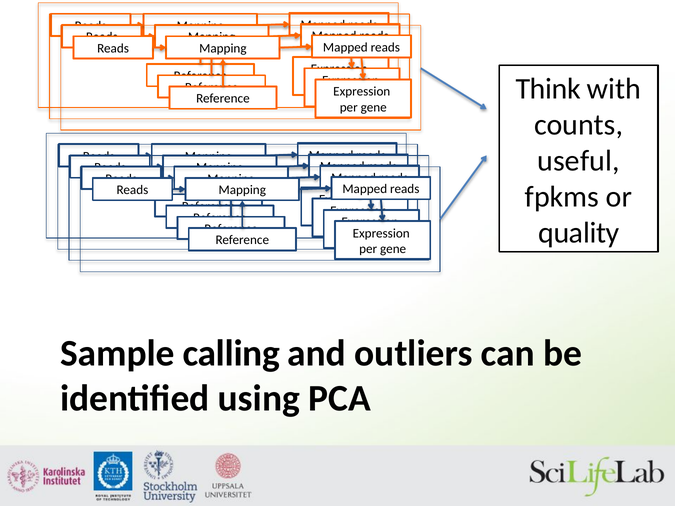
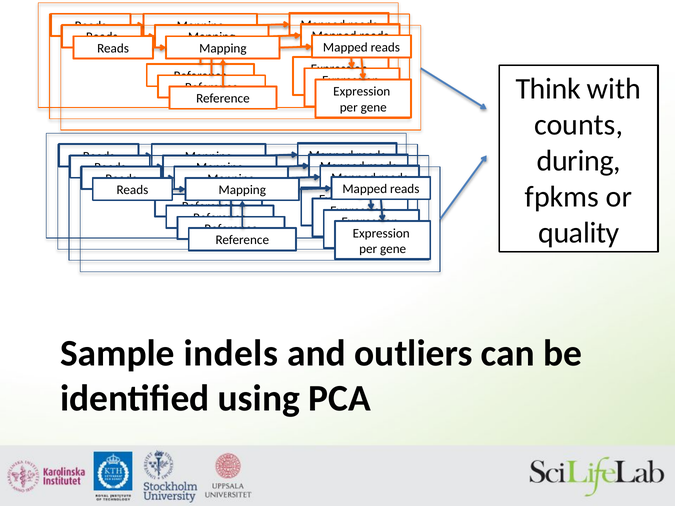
useful: useful -> during (579, 161)
calling: calling -> indels (231, 354)
